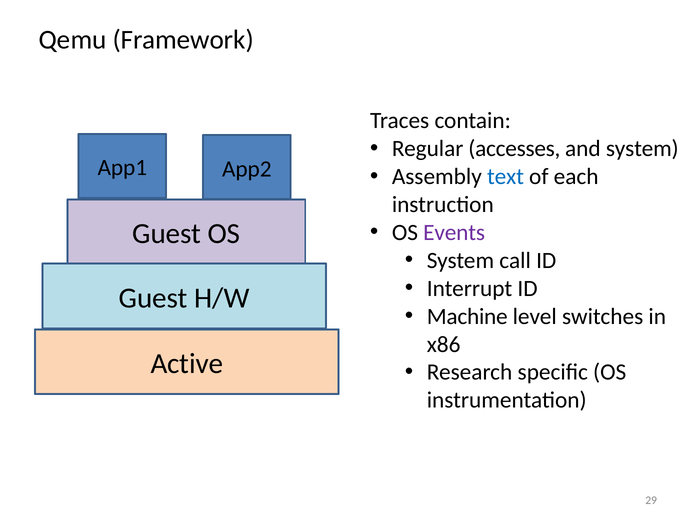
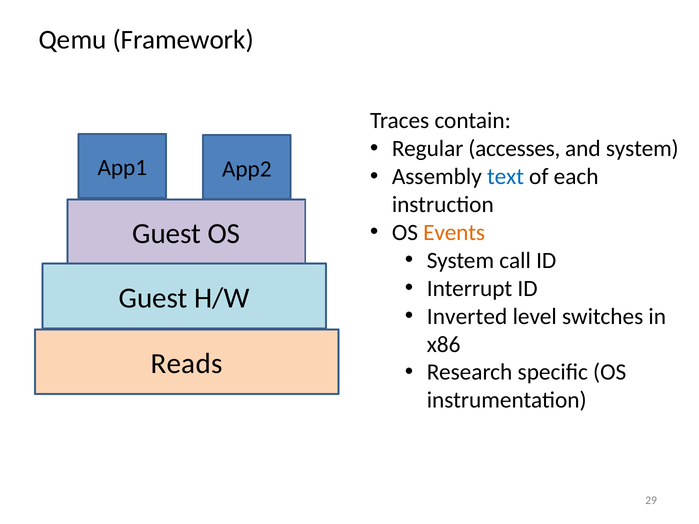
Events colour: purple -> orange (454, 233)
Machine: Machine -> Inverted (467, 317)
Active: Active -> Reads (187, 364)
